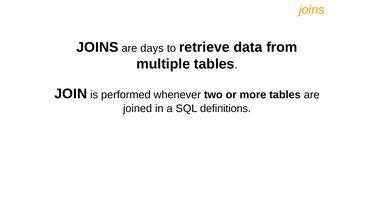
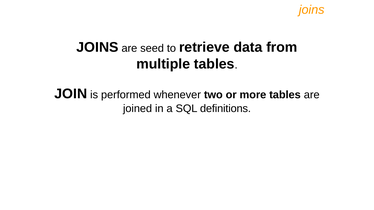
days: days -> seed (152, 48)
